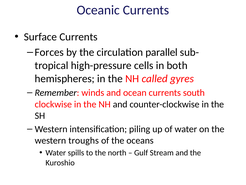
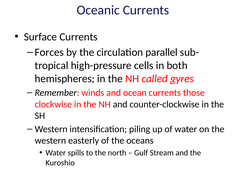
south: south -> those (194, 93)
troughs: troughs -> easterly (84, 140)
